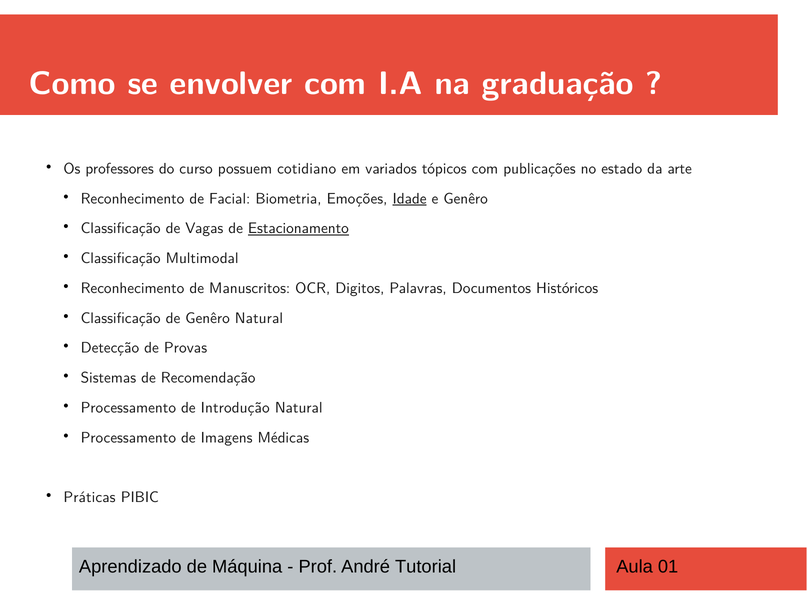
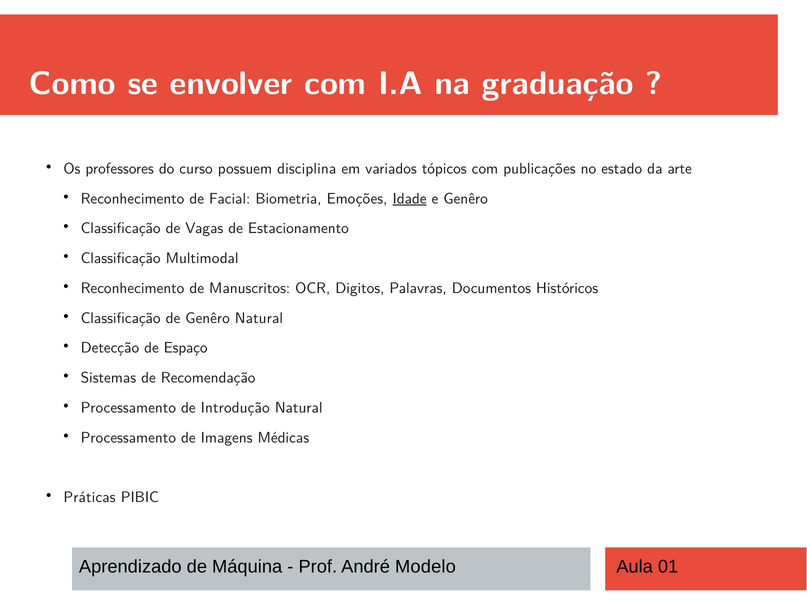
cotidiano: cotidiano -> disciplina (307, 169)
Estacionamento underline: present -> none (298, 228)
Provas: Provas -> Espaço (186, 348)
Tutorial: Tutorial -> Modelo (425, 567)
